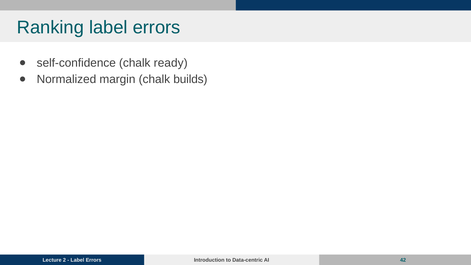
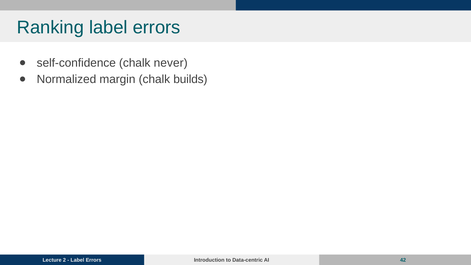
ready: ready -> never (171, 63)
